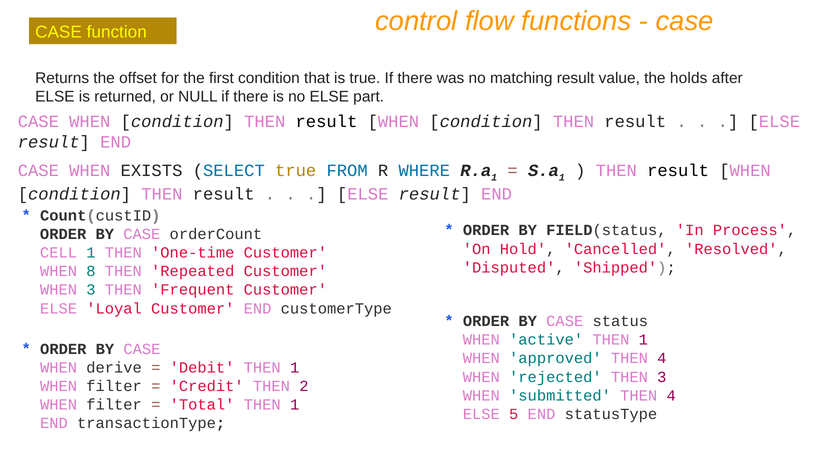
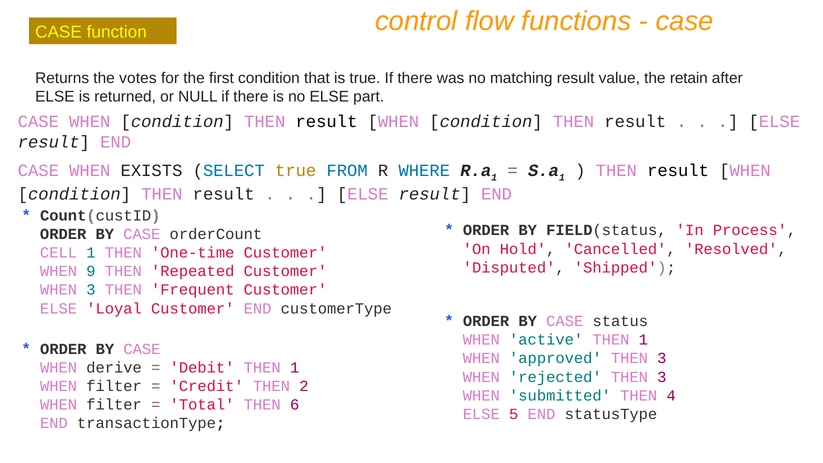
offset: offset -> votes (138, 78)
holds: holds -> retain (689, 78)
8: 8 -> 9 (91, 271)
approved THEN 4: 4 -> 3 (662, 358)
Total THEN 1: 1 -> 6 (295, 405)
